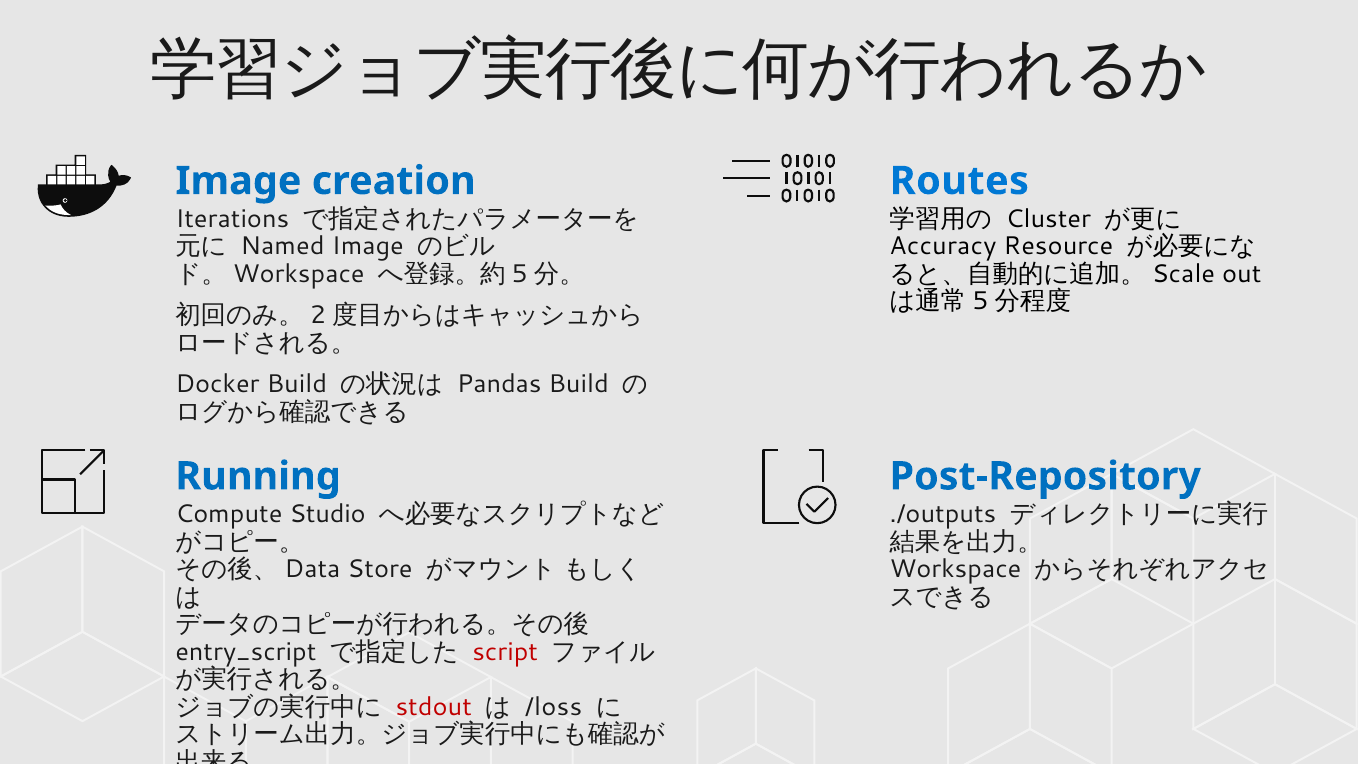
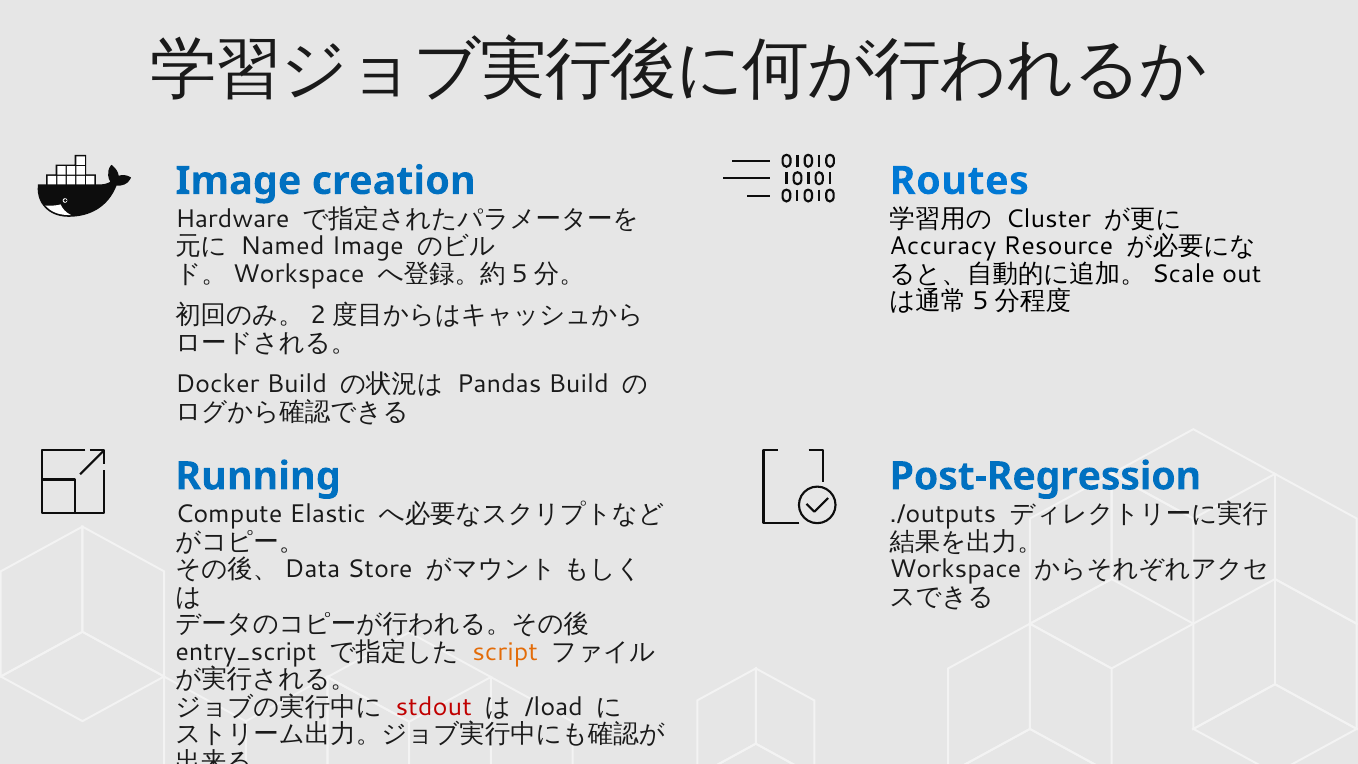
Iterations: Iterations -> Hardware (232, 219)
Post-Repository: Post-Repository -> Post-Regression (1045, 476)
Studio: Studio -> Elastic (327, 514)
script colour: red -> orange (505, 652)
/loss: /loss -> /load (554, 707)
